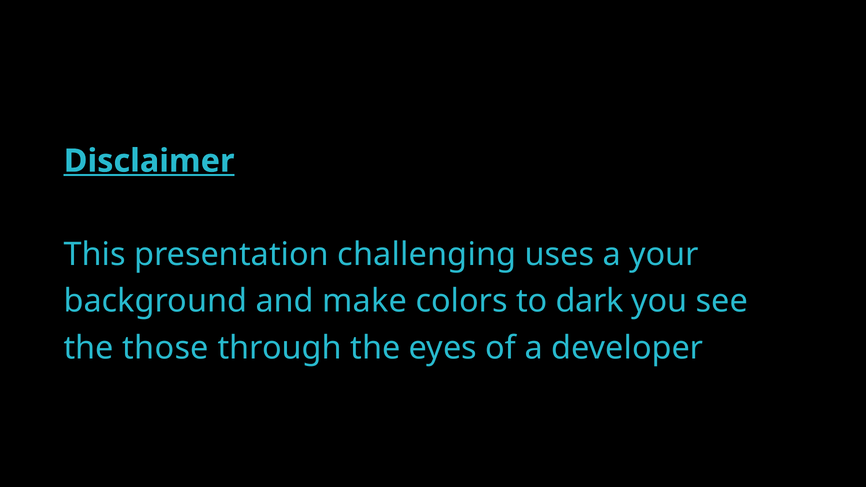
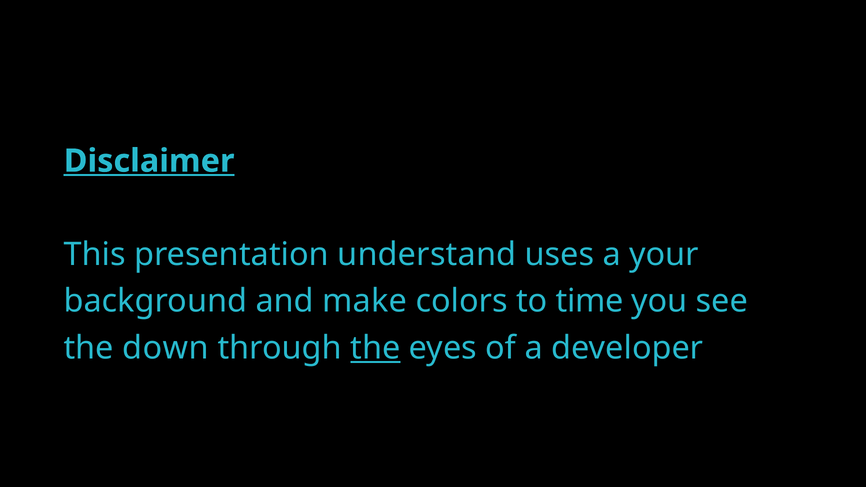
challenging: challenging -> understand (427, 255)
dark: dark -> time (590, 301)
those: those -> down (165, 348)
the underline: none -> present (375, 348)
